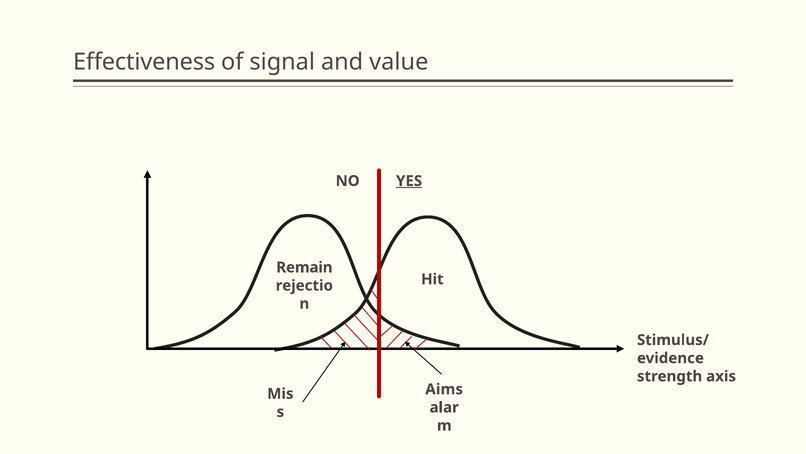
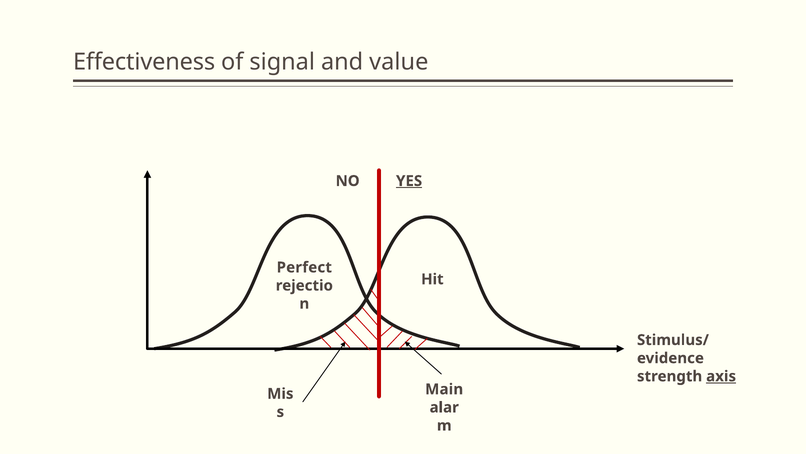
Remain: Remain -> Perfect (304, 267)
axis underline: none -> present (721, 376)
Aims: Aims -> Main (444, 389)
